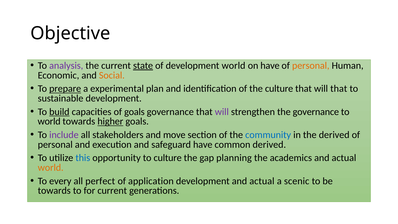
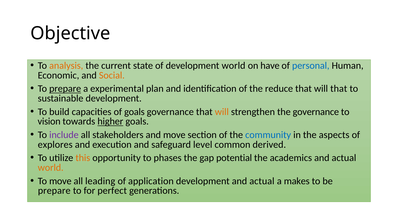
analysis colour: purple -> orange (66, 66)
state underline: present -> none (143, 66)
personal colour: orange -> blue (311, 66)
the culture: culture -> reduce (279, 89)
build underline: present -> none (59, 112)
will colour: purple -> orange (222, 112)
world: world -> vision (49, 121)
the derived: derived -> aspects (334, 135)
personal: personal -> explores (55, 144)
safeguard have: have -> level (203, 144)
this colour: blue -> orange (83, 158)
to culture: culture -> phases (168, 158)
planning: planning -> potential (234, 158)
To every: every -> move (60, 181)
perfect: perfect -> leading (100, 181)
scenic: scenic -> makes (297, 181)
towards: towards -> prepare (54, 191)
for current: current -> perfect (112, 191)
